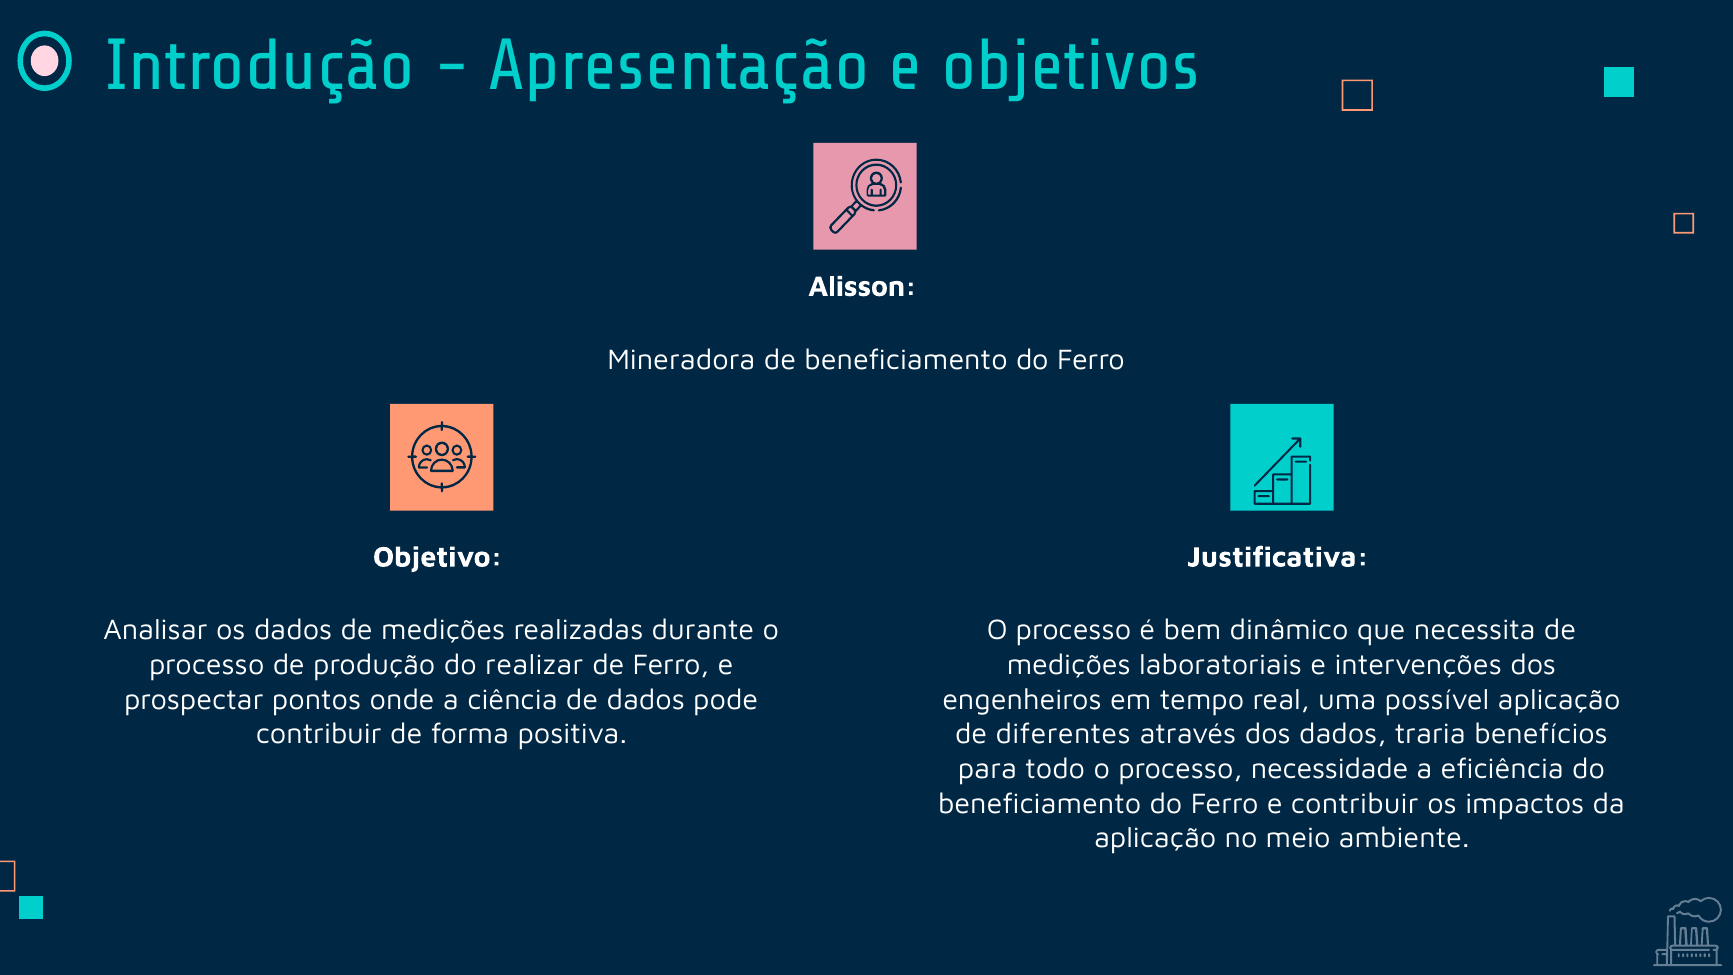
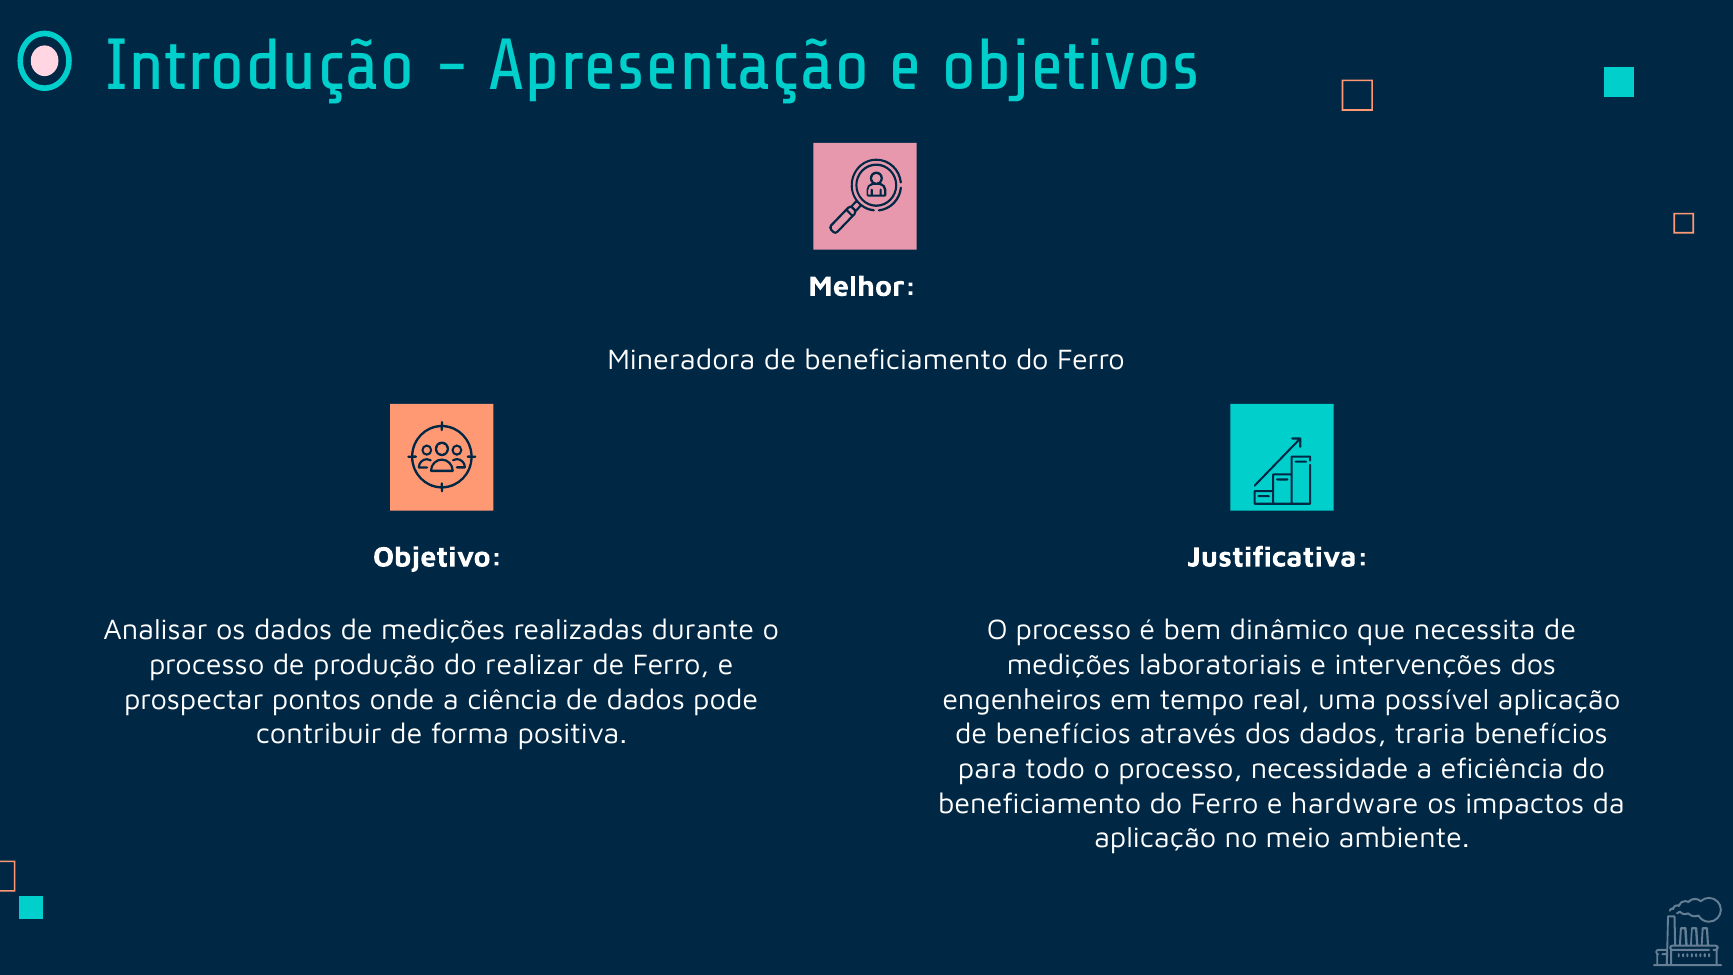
Alisson: Alisson -> Melhor (862, 286)
de diferentes: diferentes -> benefícios (1063, 734)
e contribuir: contribuir -> hardware (1355, 803)
